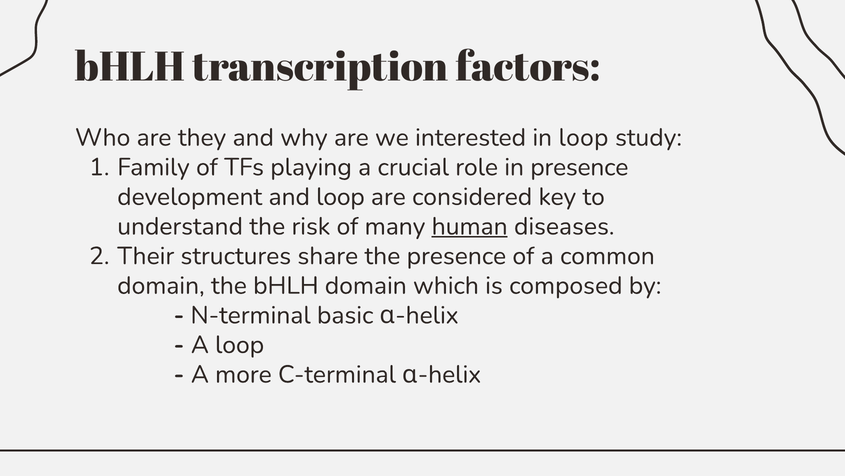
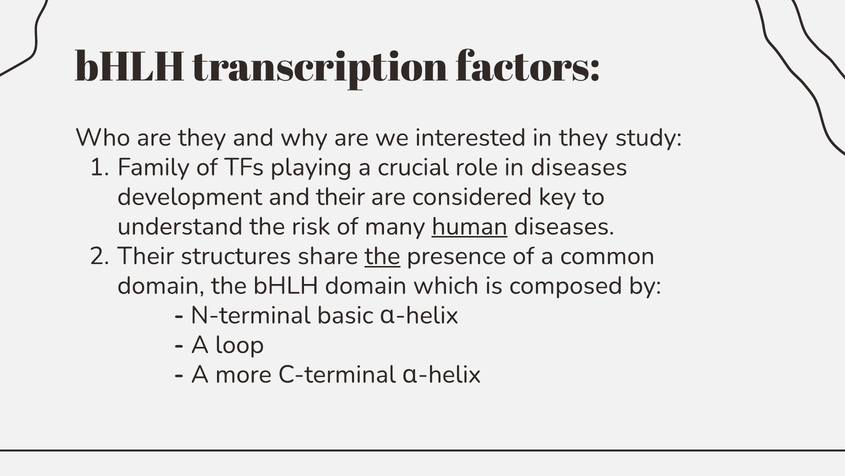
in loop: loop -> they (583, 137)
in presence: presence -> diseases (579, 167)
and loop: loop -> their (341, 196)
the underline: none -> present (382, 256)
